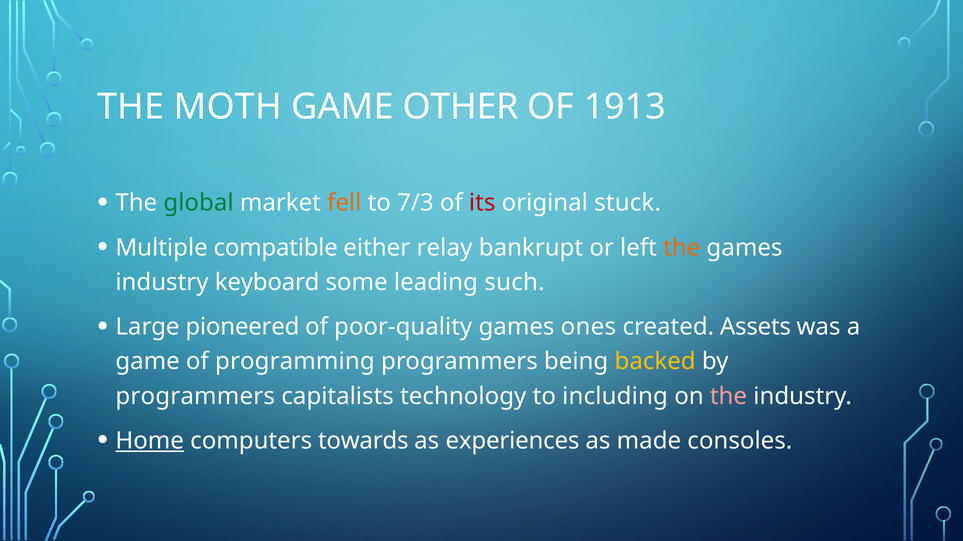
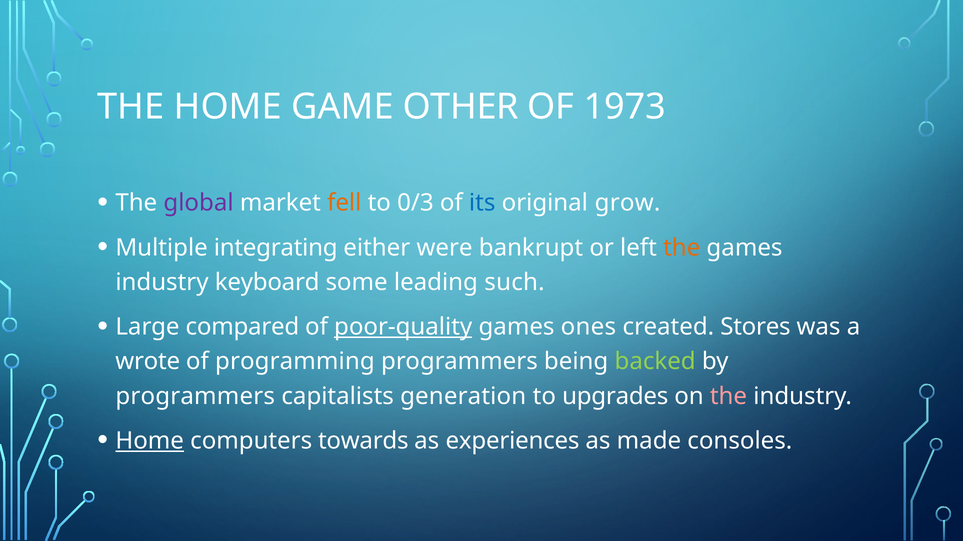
THE MOTH: MOTH -> HOME (228, 107)
1913: 1913 -> 1973 (625, 107)
global colour: green -> purple (199, 203)
7/3: 7/3 -> 0/3 (415, 203)
its colour: red -> blue (482, 203)
stuck: stuck -> grow (628, 203)
compatible: compatible -> integrating (276, 248)
relay: relay -> were (445, 248)
pioneered: pioneered -> compared (242, 327)
poor-quality underline: none -> present (403, 327)
Assets: Assets -> Stores (755, 327)
game: game -> wrote (148, 362)
backed colour: yellow -> light green (655, 362)
technology: technology -> generation (463, 397)
including: including -> upgrades (615, 397)
